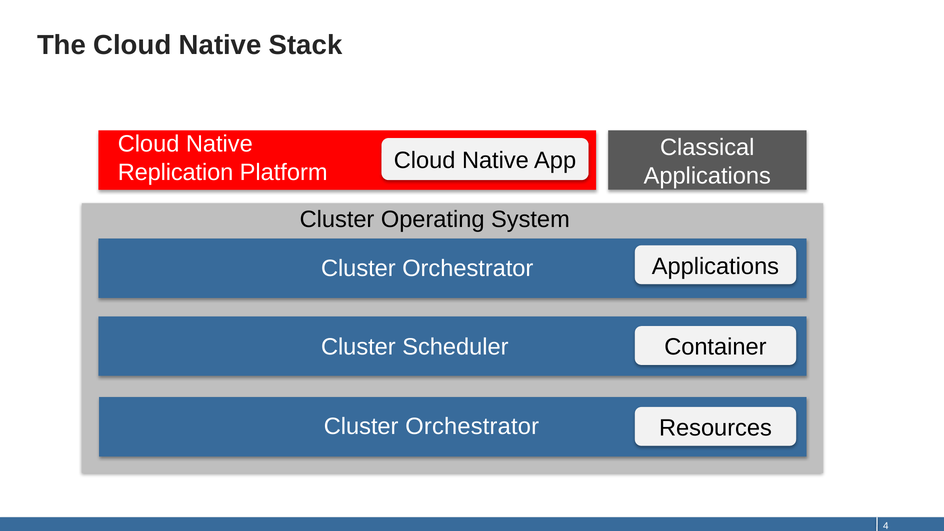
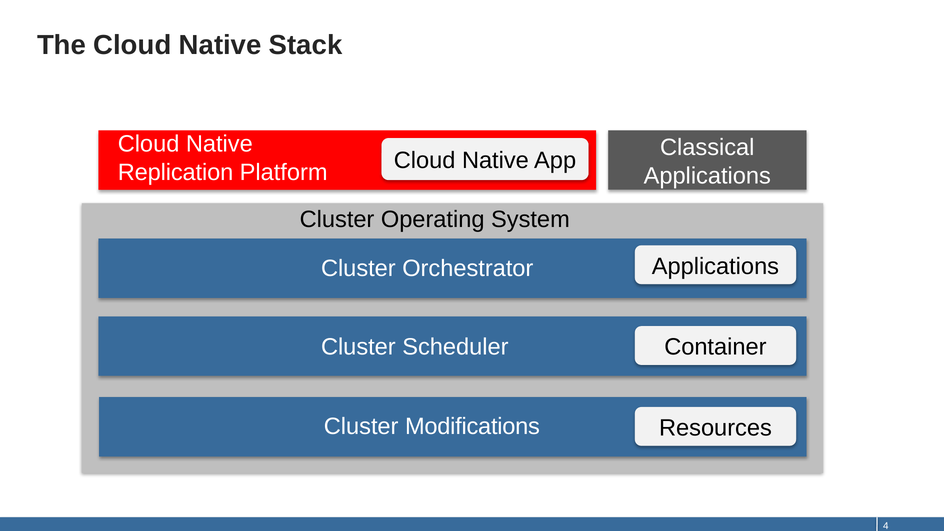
Orchestrator: Orchestrator -> Modifications (472, 426)
